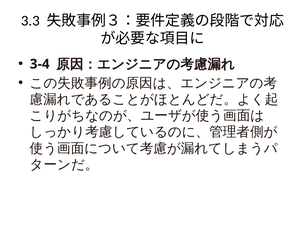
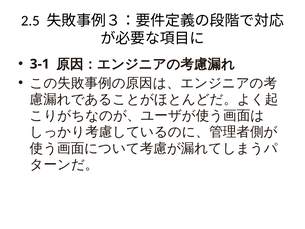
3.3: 3.3 -> 2.5 (30, 21)
3-4: 3-4 -> 3-1 (40, 64)
